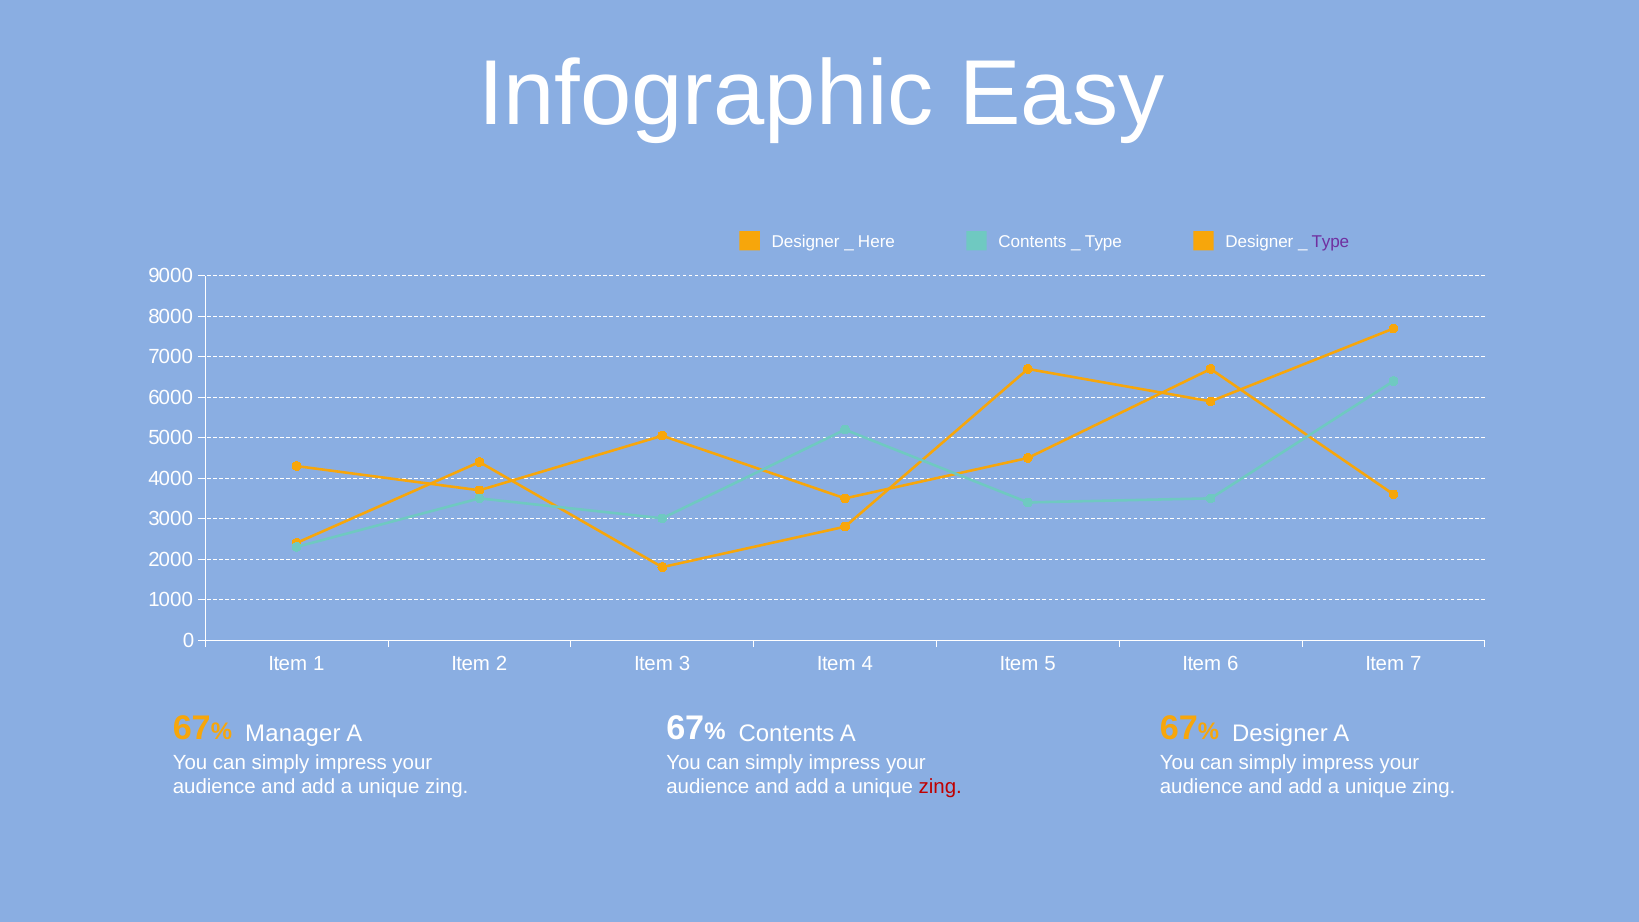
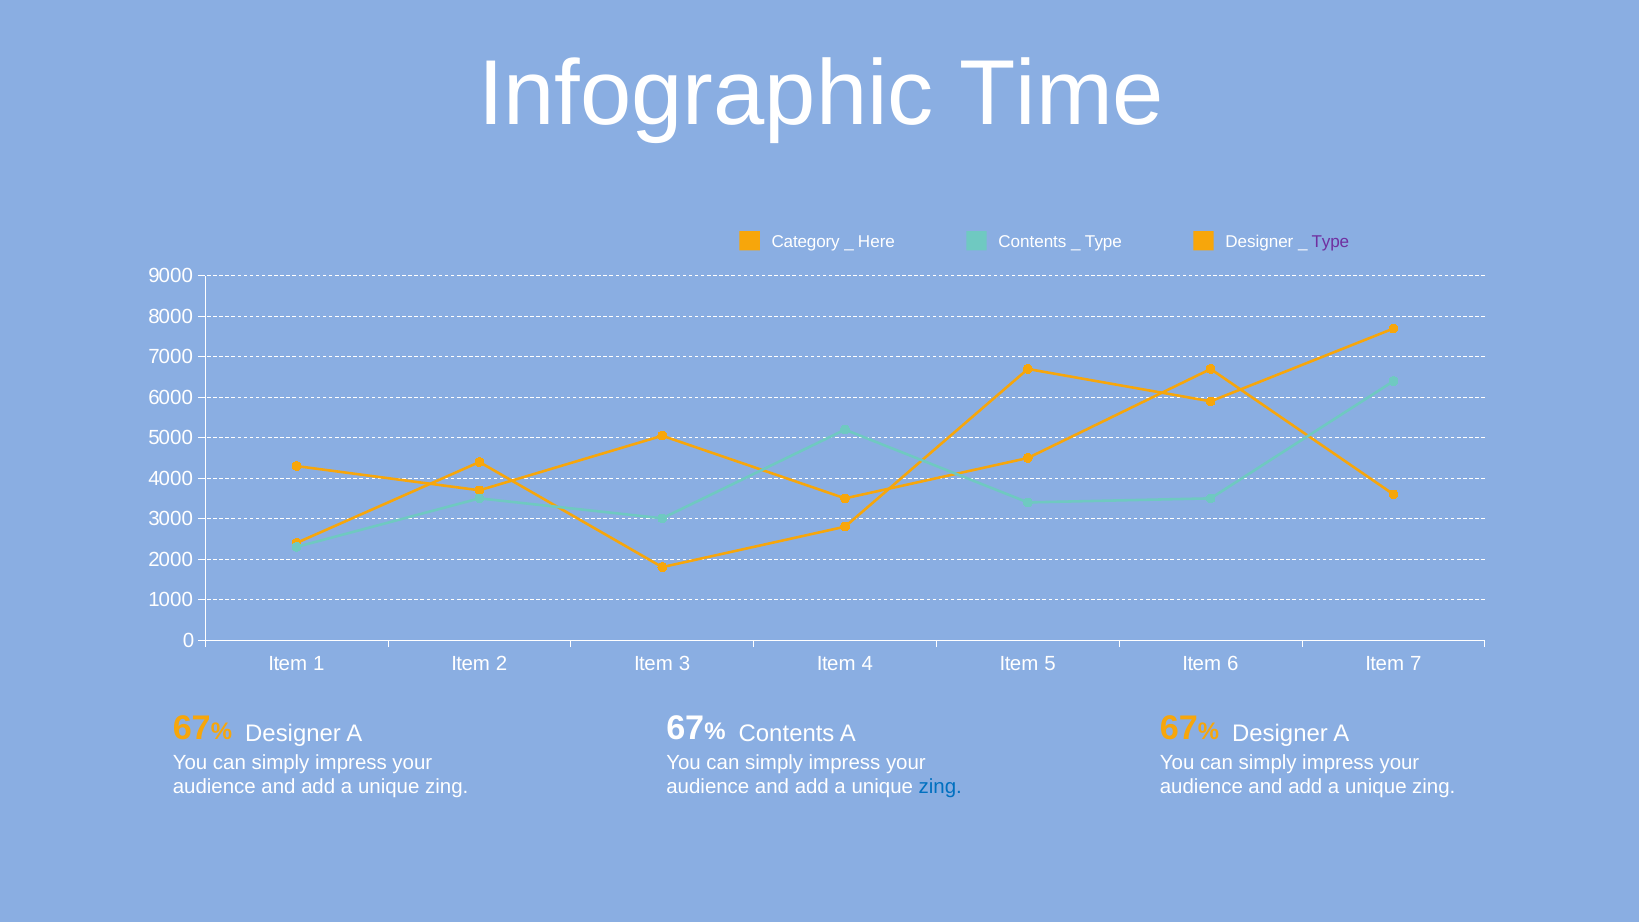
Easy: Easy -> Time (1062, 94)
Designer: Designer -> Category (806, 241)
Manager: Manager -> Designer (293, 733)
zing colour: red -> blue (940, 787)
